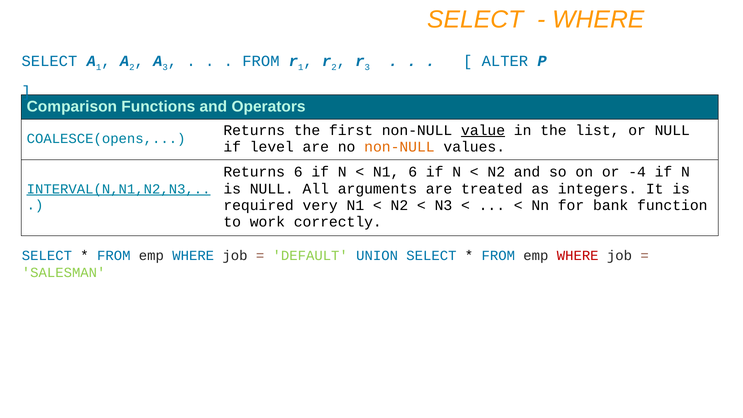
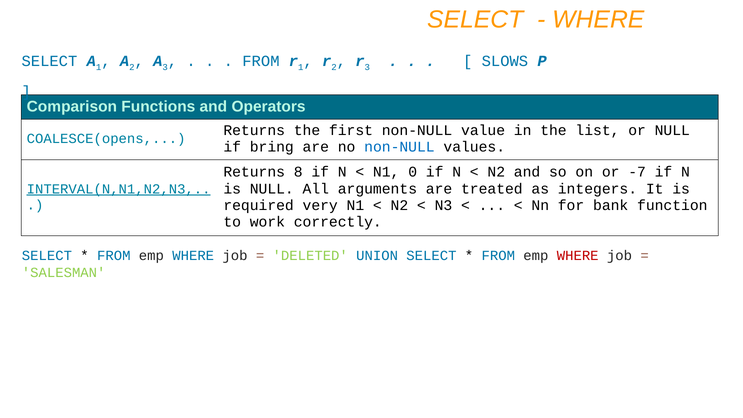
ALTER: ALTER -> SLOWS (505, 61)
value underline: present -> none (483, 130)
level: level -> bring (272, 147)
non-NULL colour: orange -> blue (399, 147)
Returns 6: 6 -> 8 (298, 172)
N1 6: 6 -> 0 (413, 172)
-4: -4 -> -7 (637, 172)
DEFAULT: DEFAULT -> DELETED (310, 256)
